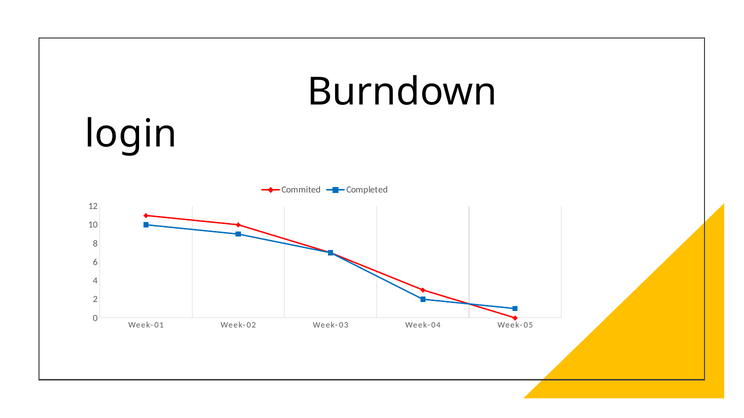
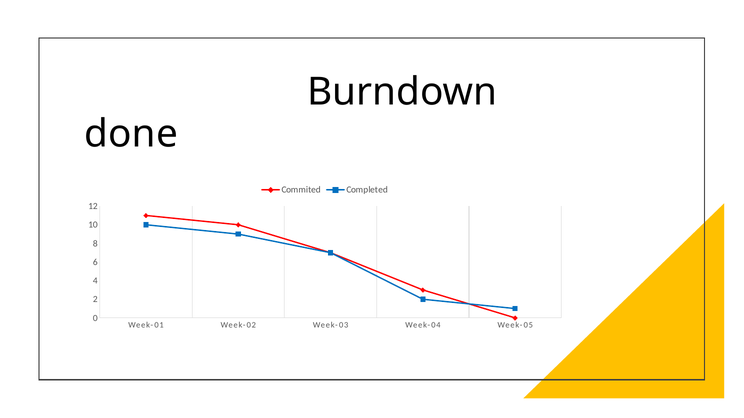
login: login -> done (131, 134)
